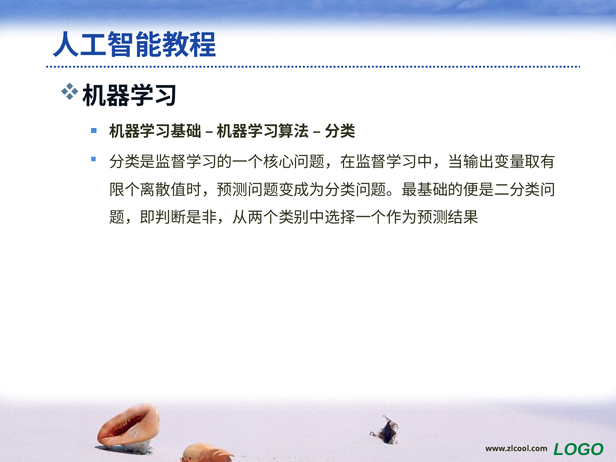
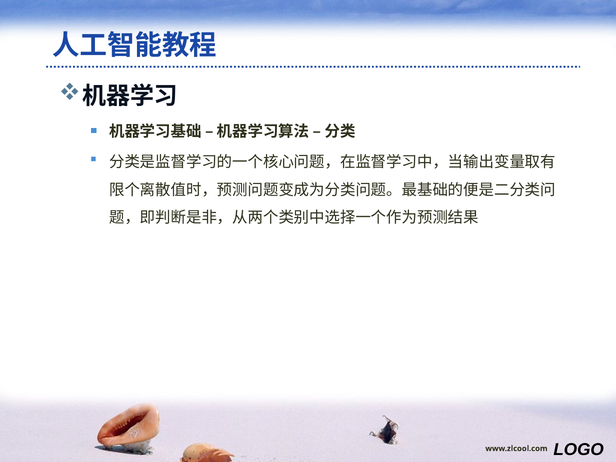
LOGO colour: green -> black (579, 449)
